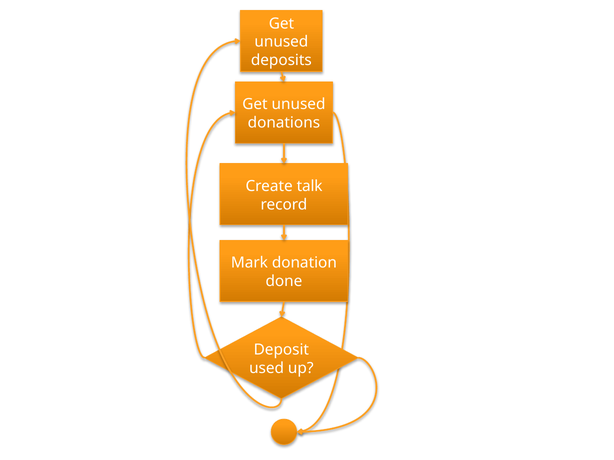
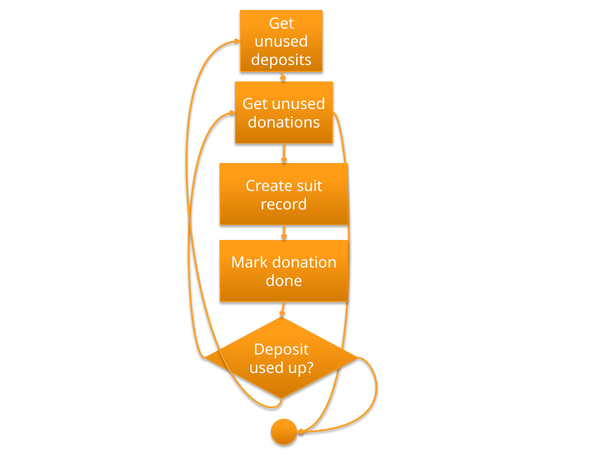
talk: talk -> suit (310, 186)
